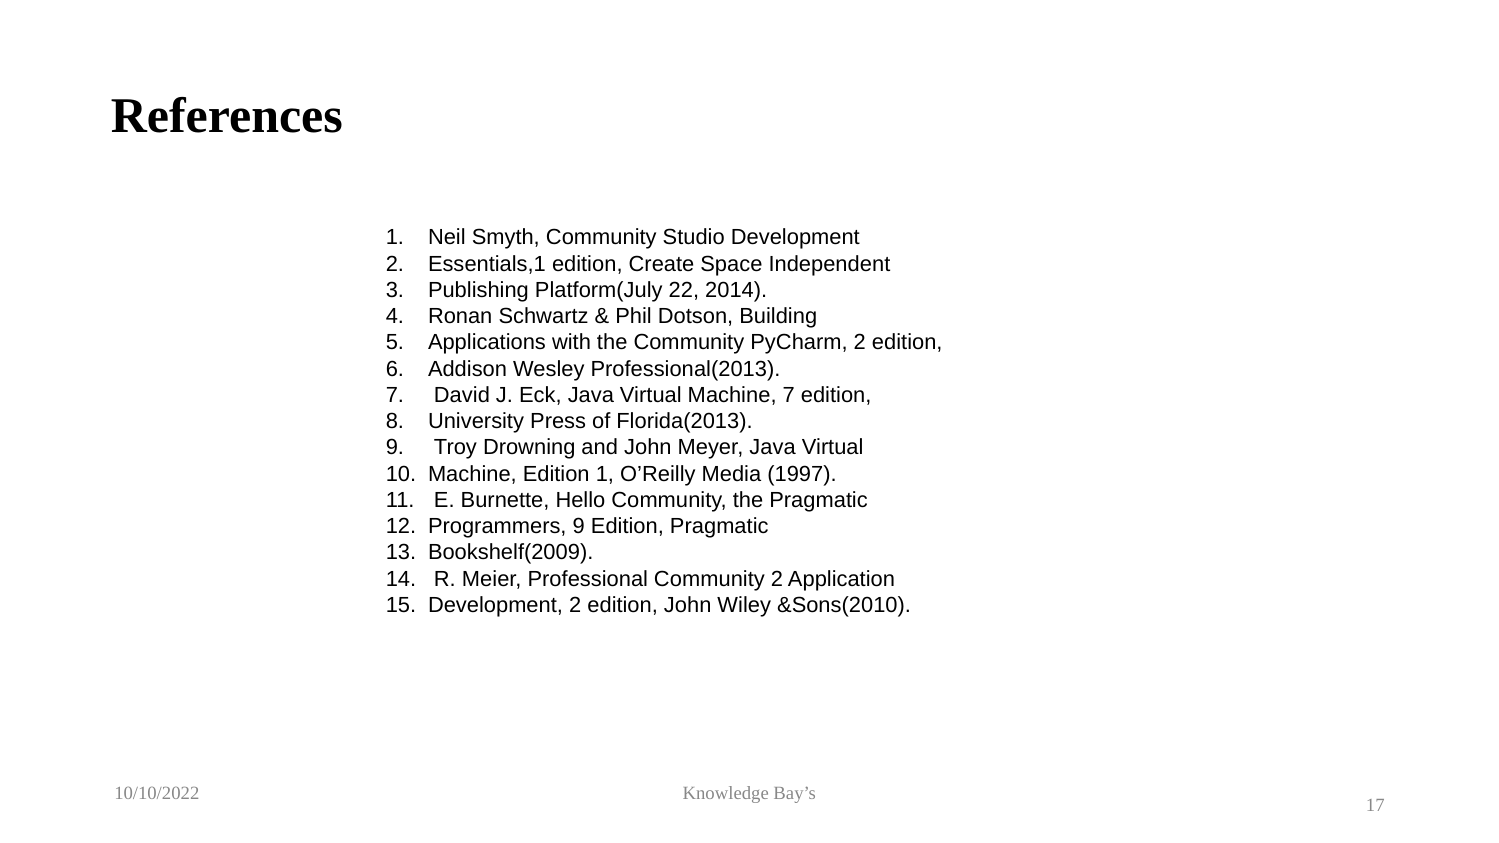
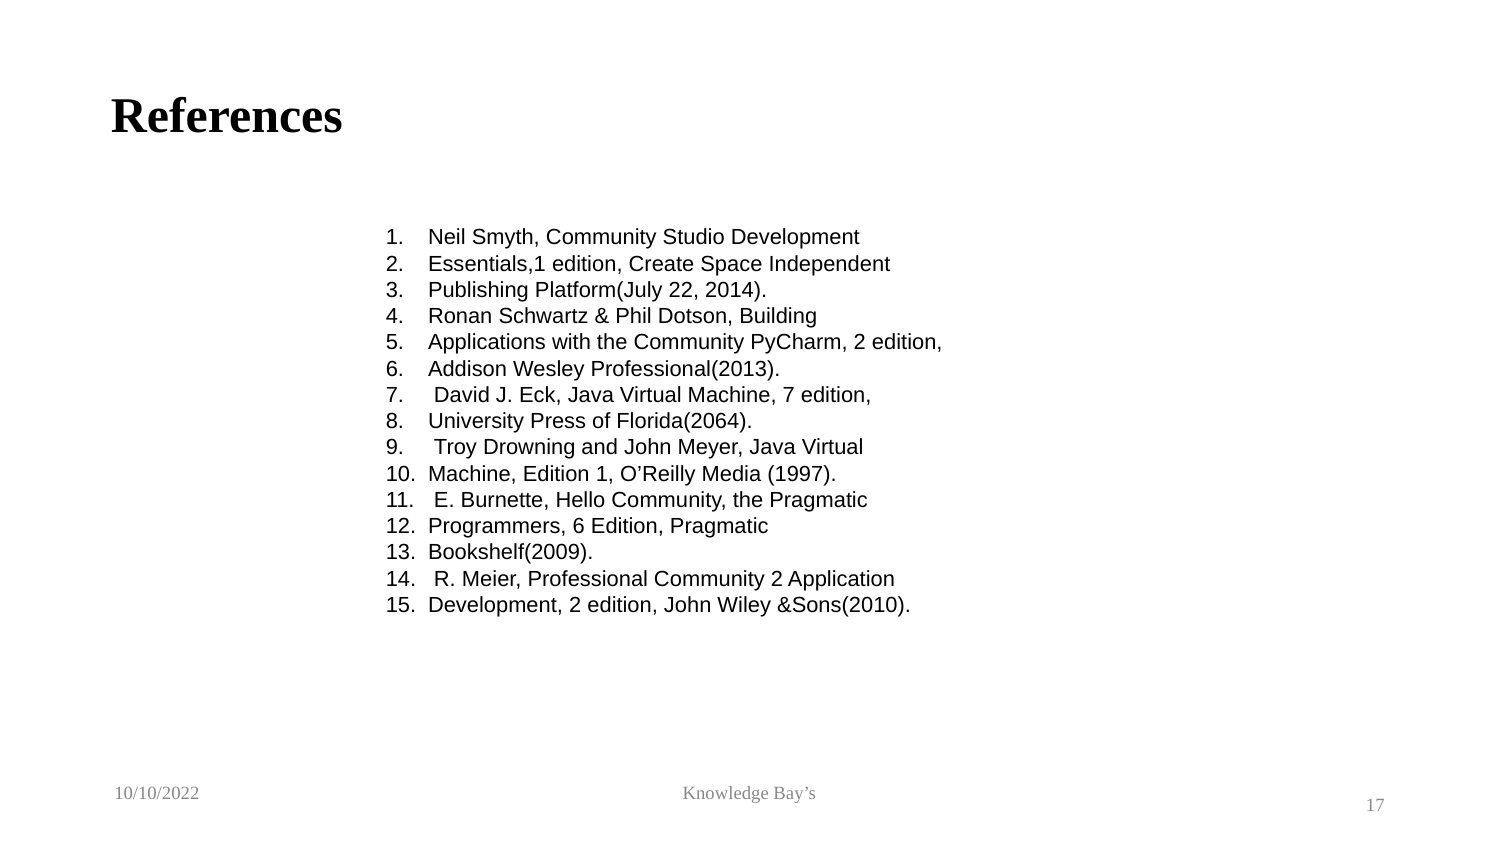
Florida(2013: Florida(2013 -> Florida(2064 (685, 421)
Programmers 9: 9 -> 6 (579, 526)
